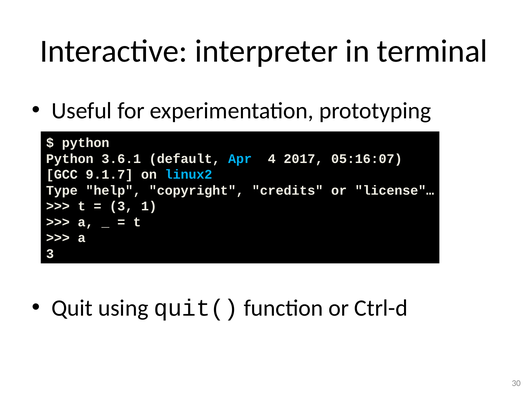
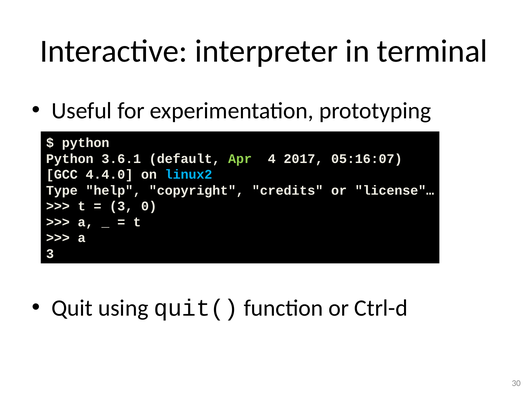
Apr colour: light blue -> light green (240, 159)
9.1.7: 9.1.7 -> 4.4.0 (109, 175)
1: 1 -> 0 (149, 206)
